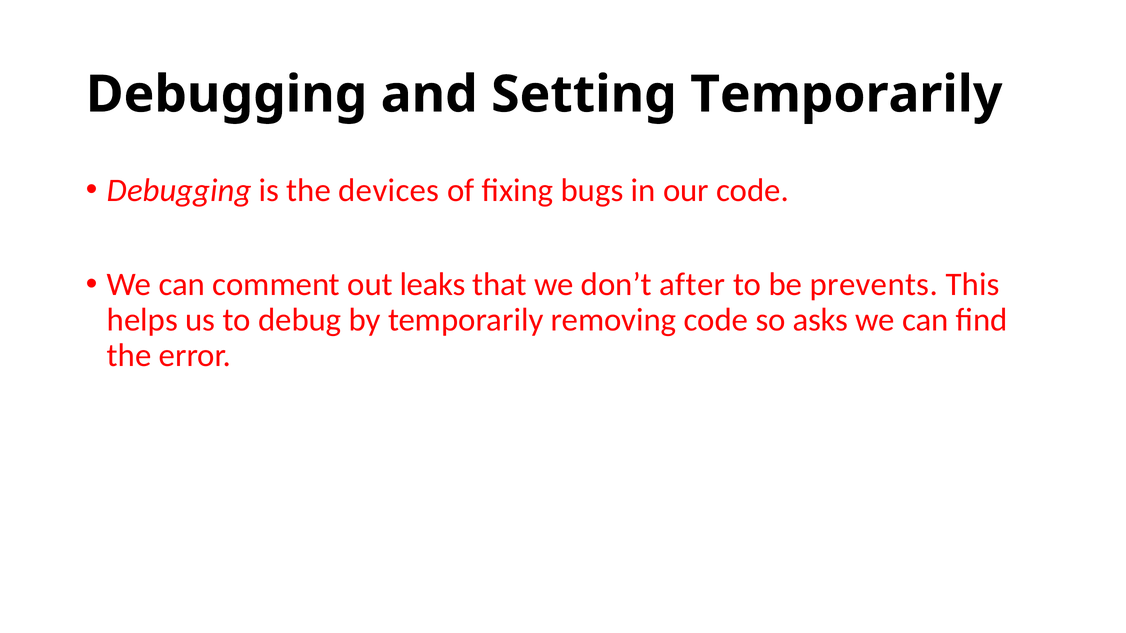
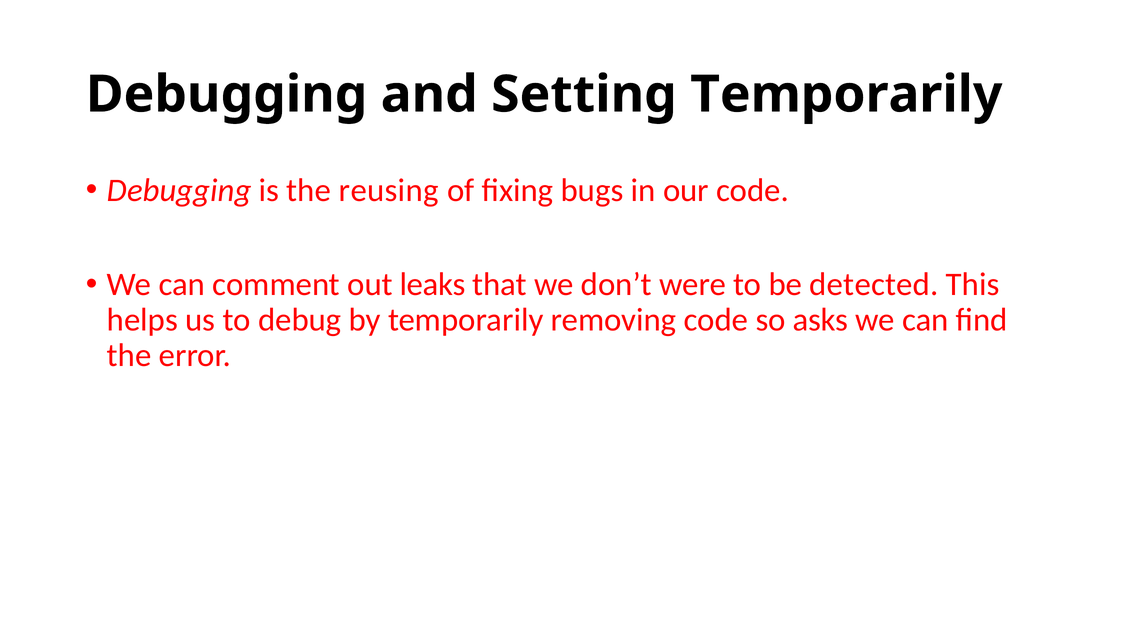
devices: devices -> reusing (389, 190)
after: after -> were (693, 285)
prevents: prevents -> detected (874, 285)
